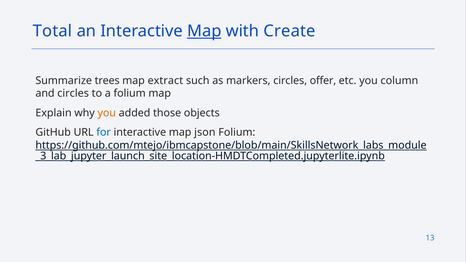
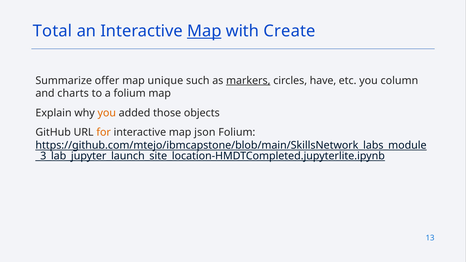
trees: trees -> offer (107, 81)
extract: extract -> unique (165, 81)
markers underline: none -> present (248, 81)
offer: offer -> have (323, 81)
and circles: circles -> charts (73, 93)
for colour: blue -> orange (104, 133)
